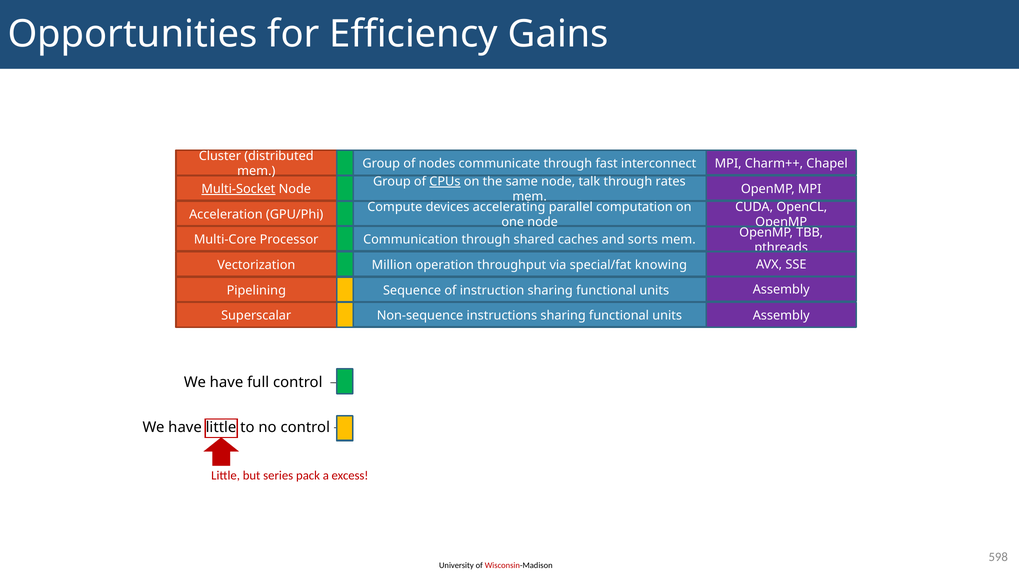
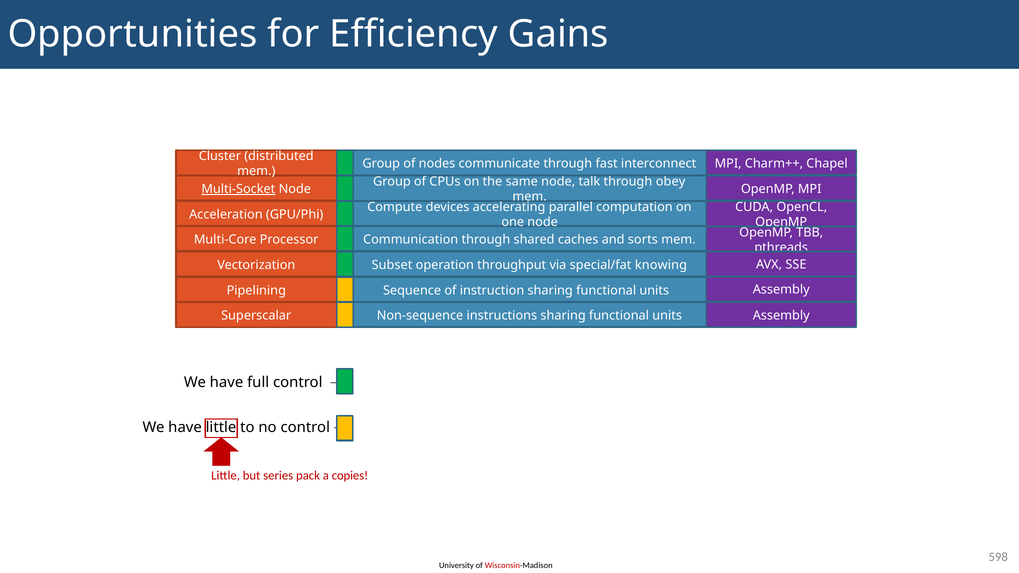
CPUs underline: present -> none (445, 182)
rates: rates -> obey (671, 182)
Million: Million -> Subset (392, 265)
excess: excess -> copies (350, 476)
